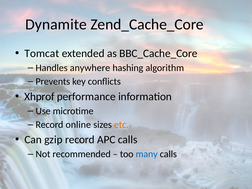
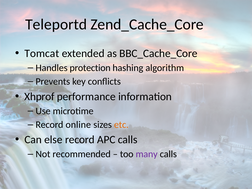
Dynamite: Dynamite -> Teleportd (56, 24)
anywhere: anywhere -> protection (90, 68)
gzip: gzip -> else (53, 140)
many colour: blue -> purple (147, 154)
